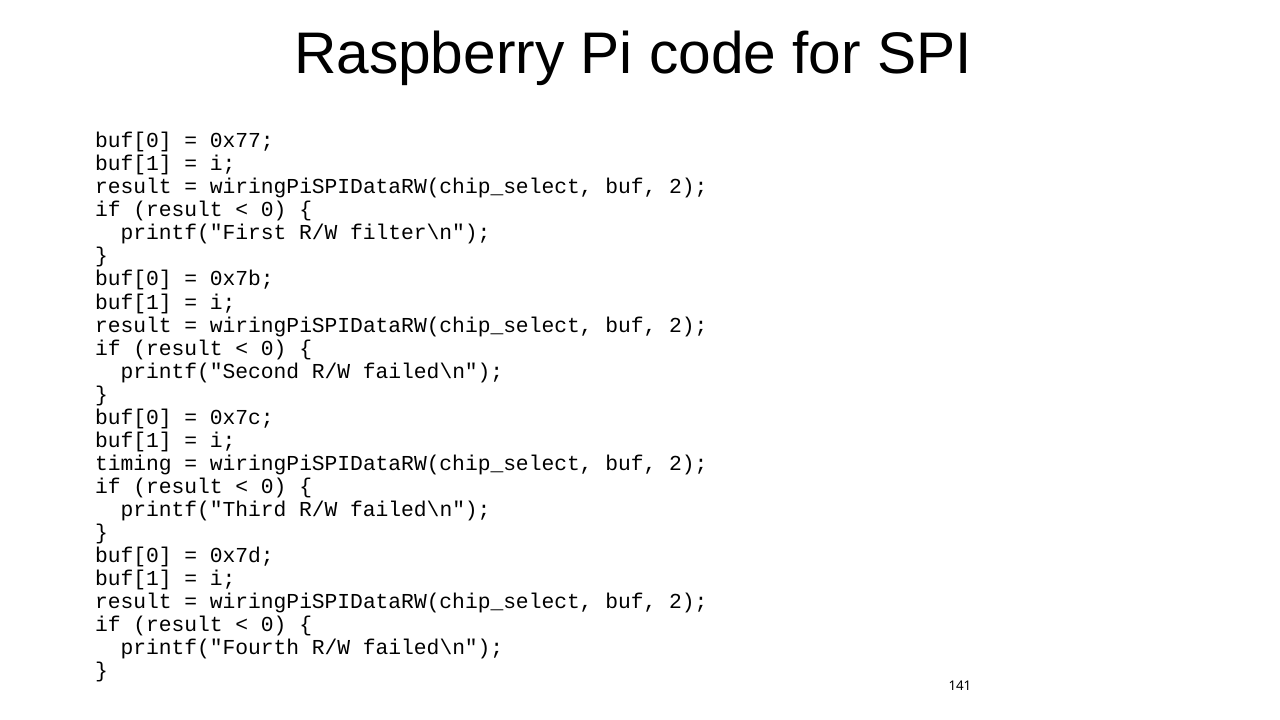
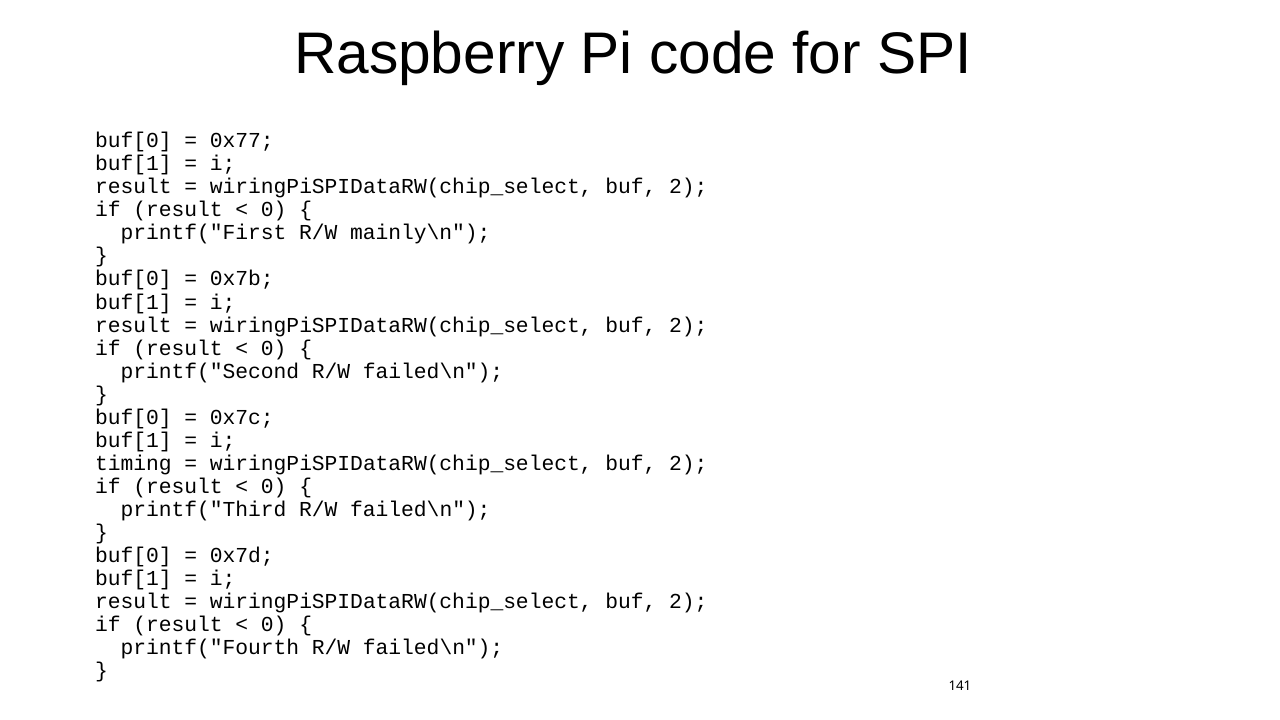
filter\n: filter\n -> mainly\n (420, 233)
